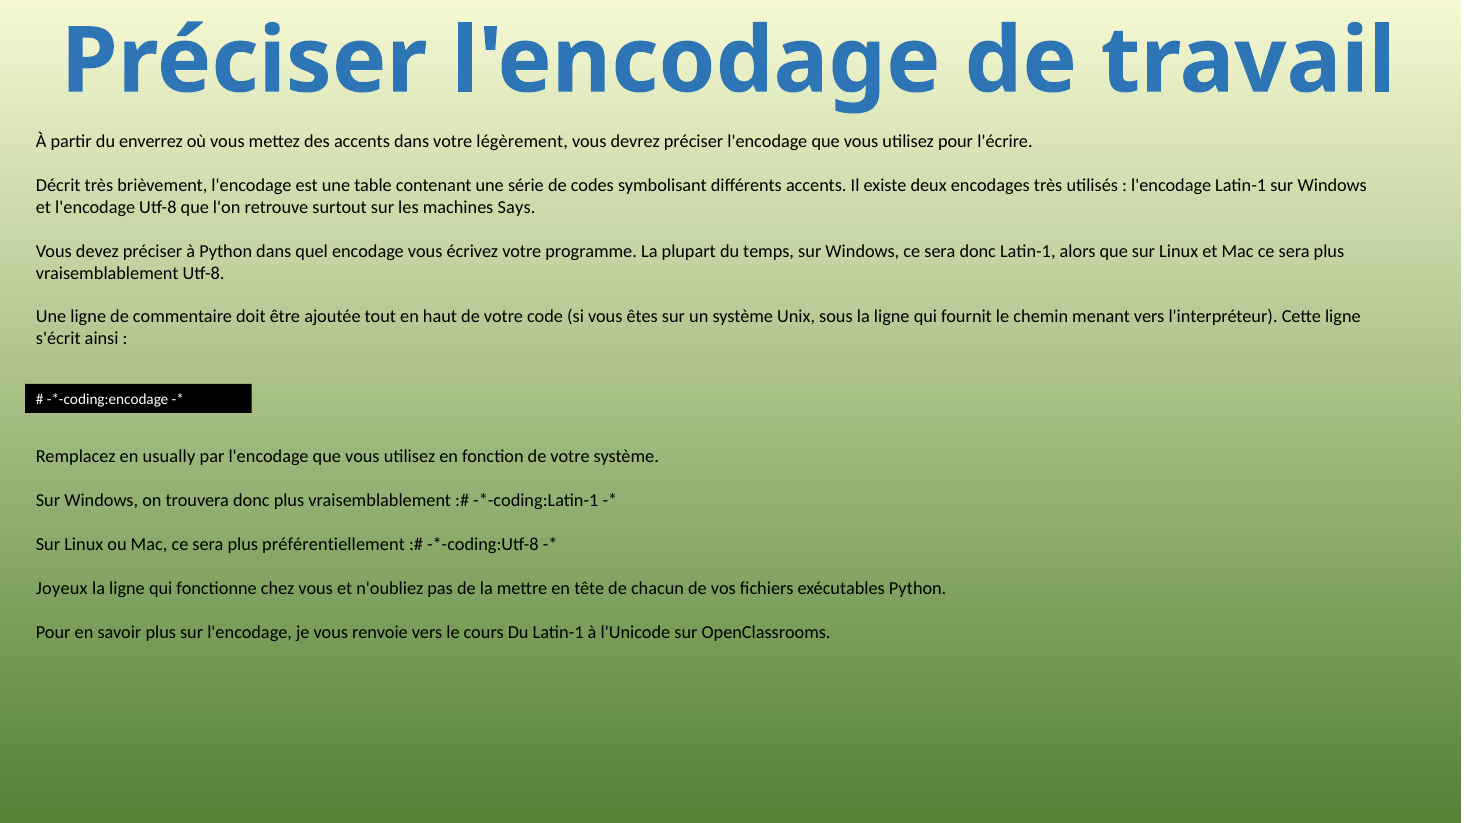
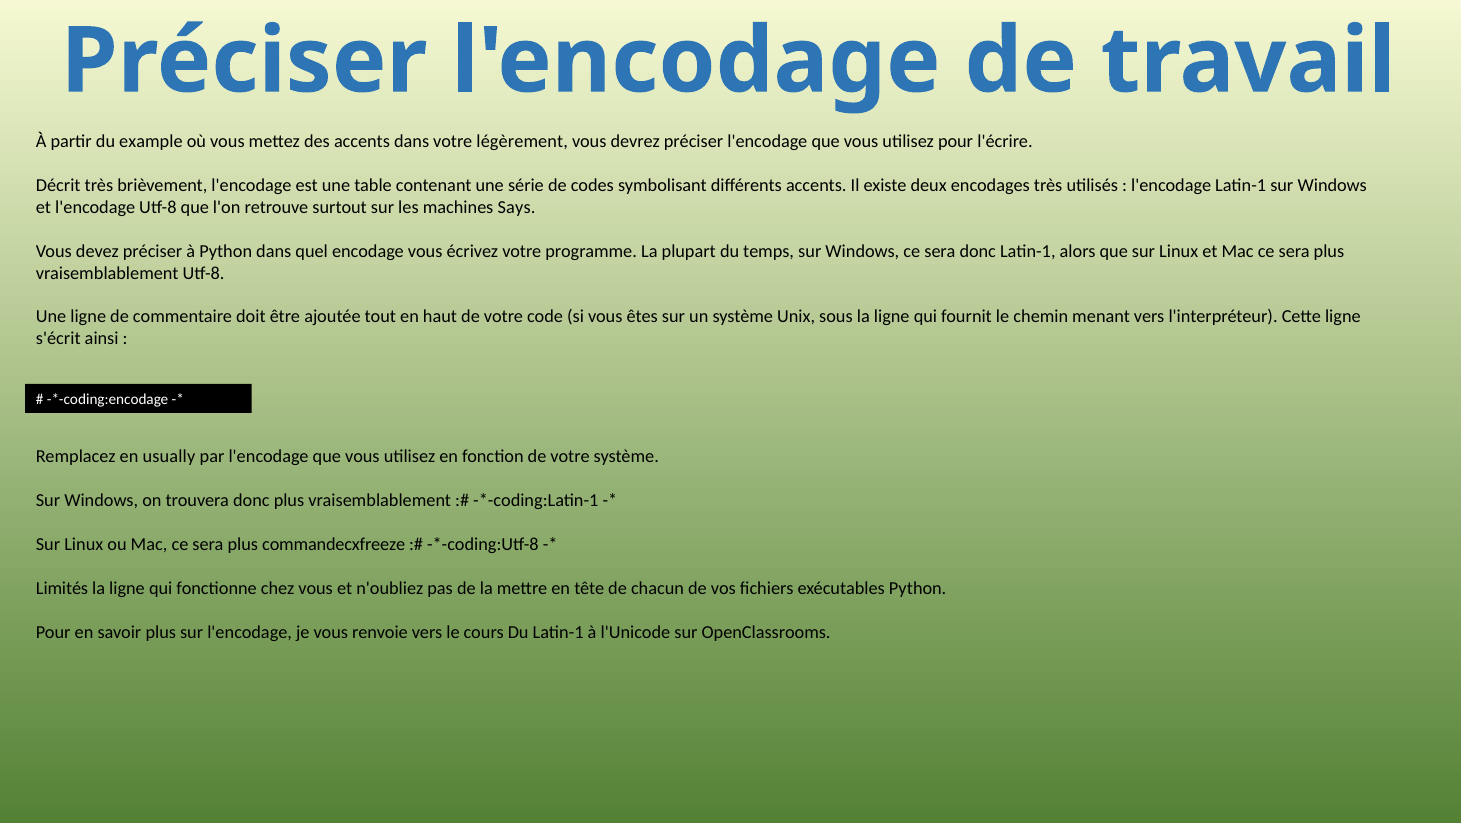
enverrez: enverrez -> example (151, 141)
préférentiellement: préférentiellement -> commandecxfreeze (334, 545)
Joyeux: Joyeux -> Limités (62, 589)
